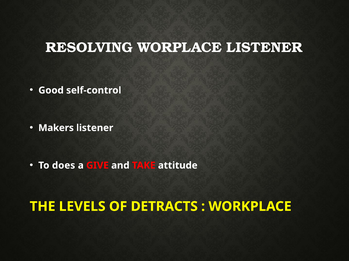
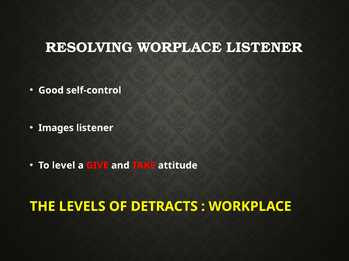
Makers: Makers -> Images (56, 128)
does: does -> level (64, 166)
